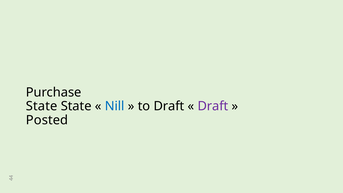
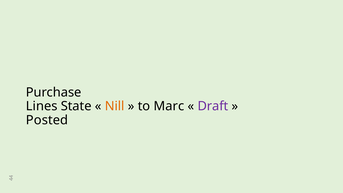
State: State -> Lines (42, 106)
Nill colour: blue -> orange (115, 106)
to Draft: Draft -> Marc (169, 106)
